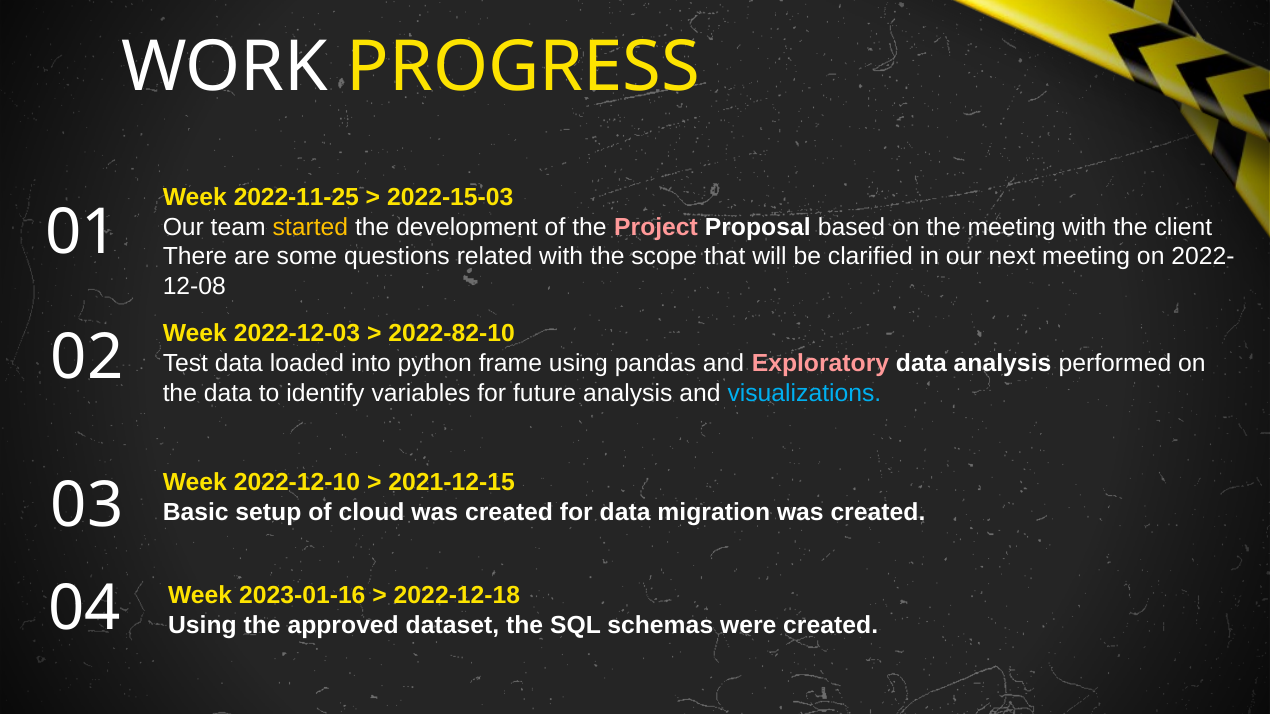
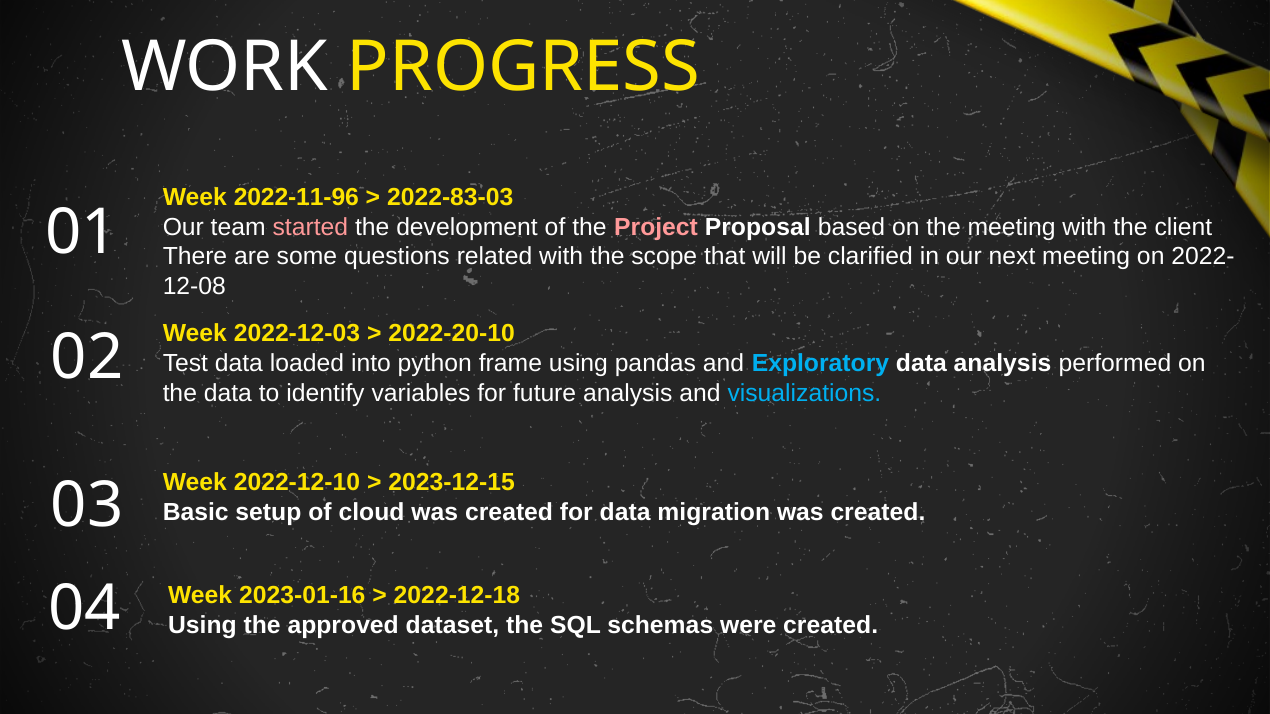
2022-11-25: 2022-11-25 -> 2022-11-96 (296, 198)
2022-15-03: 2022-15-03 -> 2022-83-03 (450, 198)
started colour: yellow -> pink (310, 227)
2022-82-10: 2022-82-10 -> 2022-20-10 (452, 334)
Exploratory colour: pink -> light blue (820, 364)
2021-12-15: 2021-12-15 -> 2023-12-15 (452, 483)
